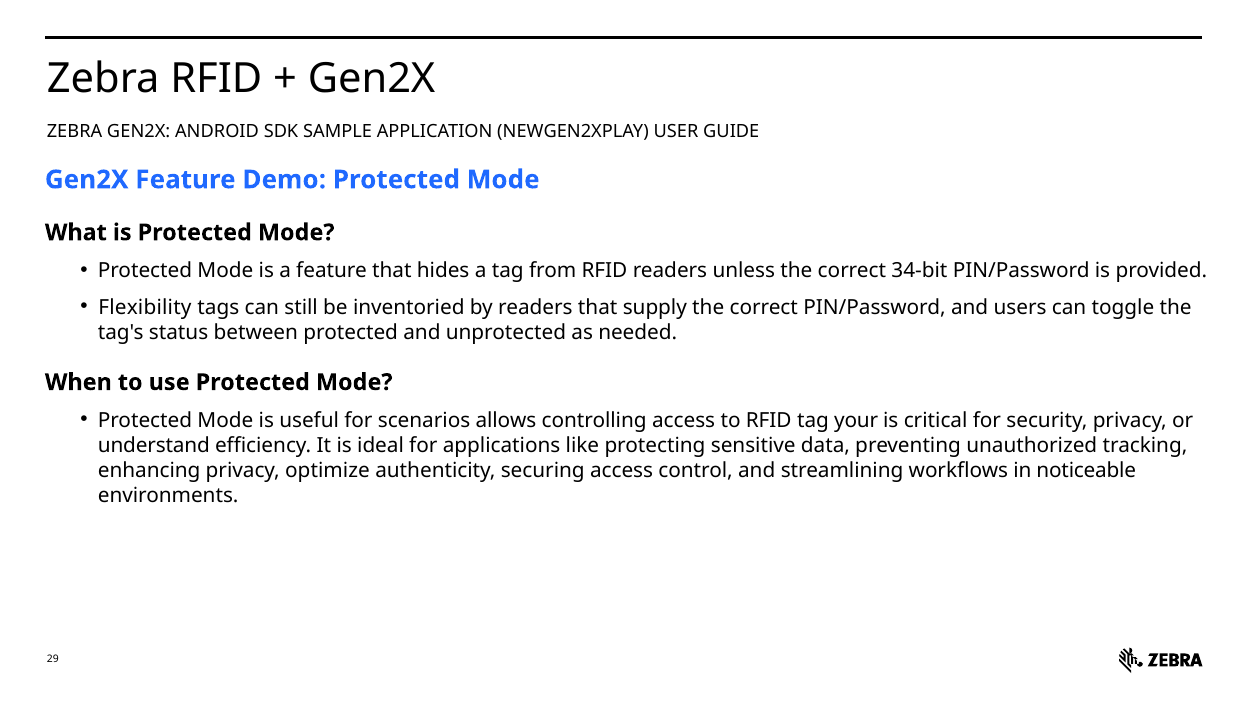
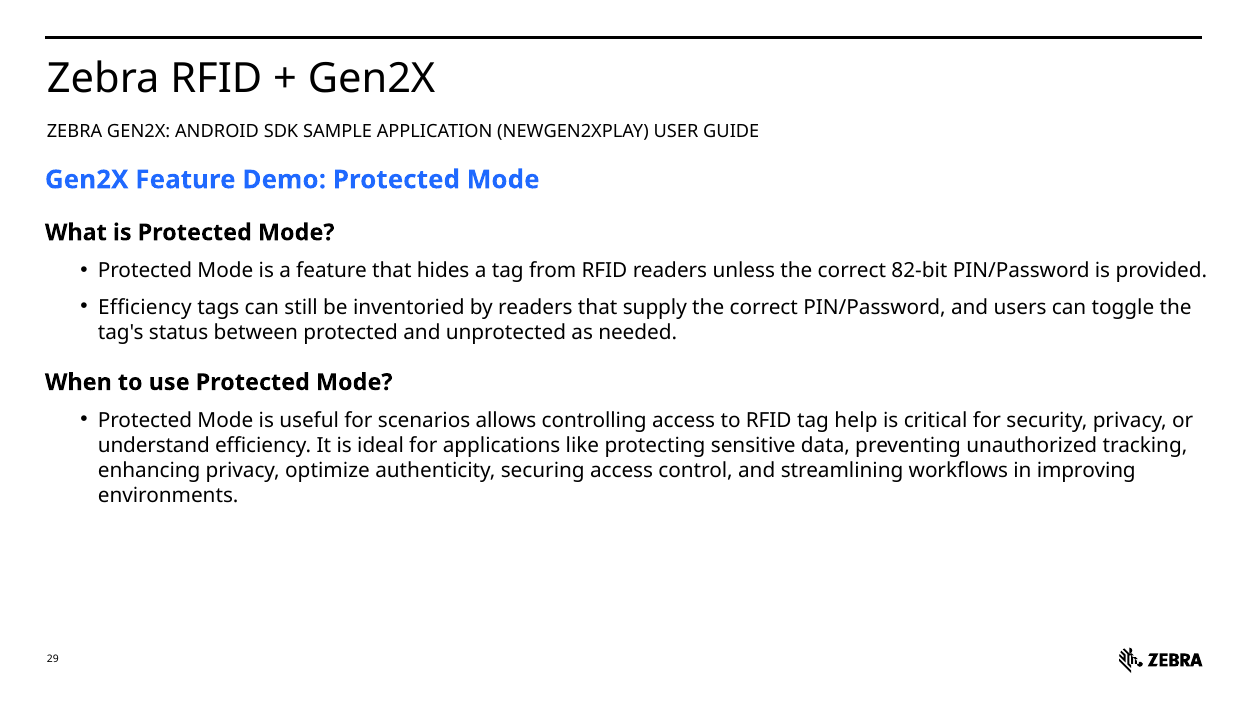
34-bit: 34-bit -> 82-bit (919, 271)
Flexibility: Flexibility -> Efficiency (145, 307)
your: your -> help (856, 420)
noticeable: noticeable -> improving (1086, 470)
